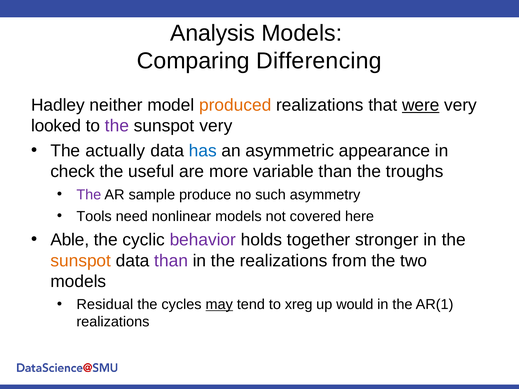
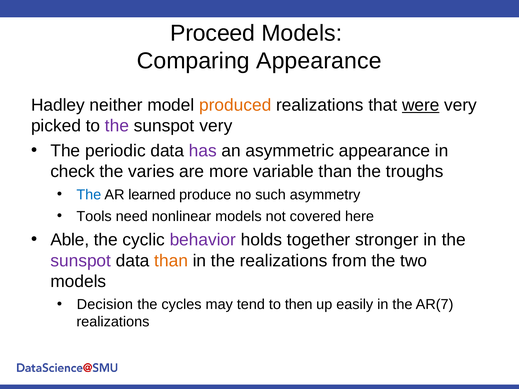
Analysis: Analysis -> Proceed (213, 33)
Comparing Differencing: Differencing -> Appearance (319, 61)
looked: looked -> picked (56, 126)
actually: actually -> periodic (115, 151)
has colour: blue -> purple (203, 151)
useful: useful -> varies (151, 172)
The colour: purple -> blue (89, 195)
sample: sample -> learned (152, 195)
sunspot colour: orange -> purple (81, 261)
than colour: purple -> orange (171, 261)
Residual: Residual -> Decision (105, 305)
may underline: present -> none (219, 305)
xreg: xreg -> then (299, 305)
would: would -> easily (355, 305)
AR(1: AR(1 -> AR(7 (435, 305)
